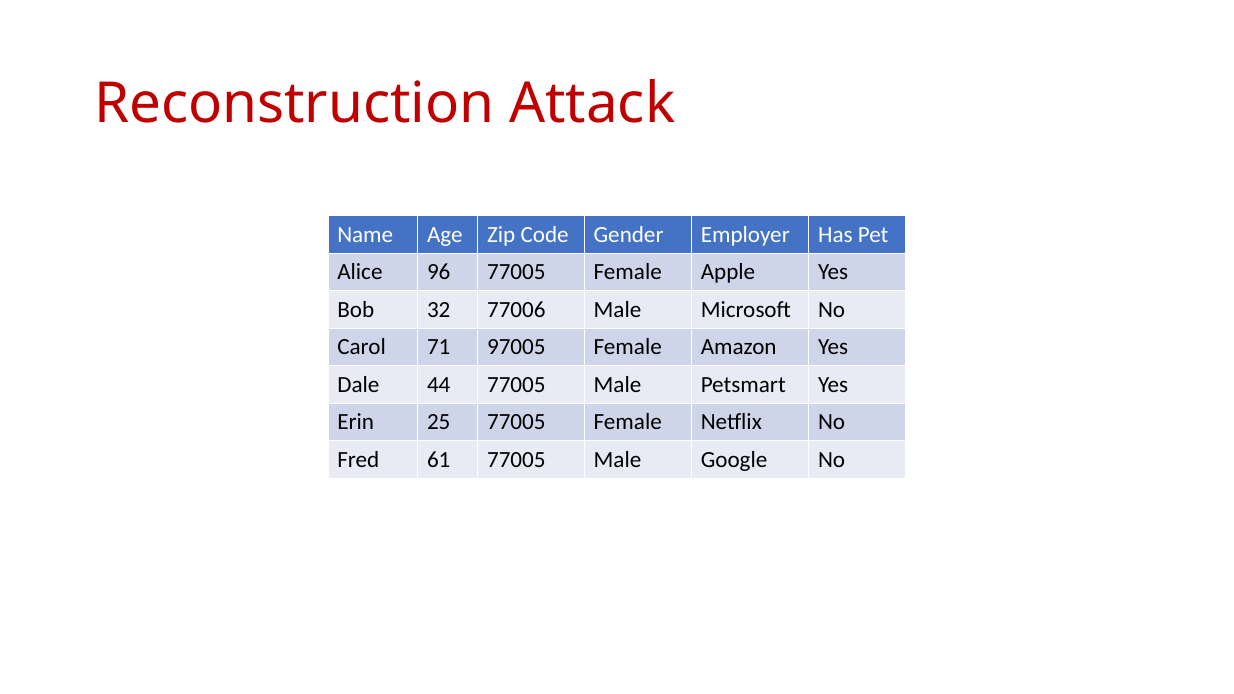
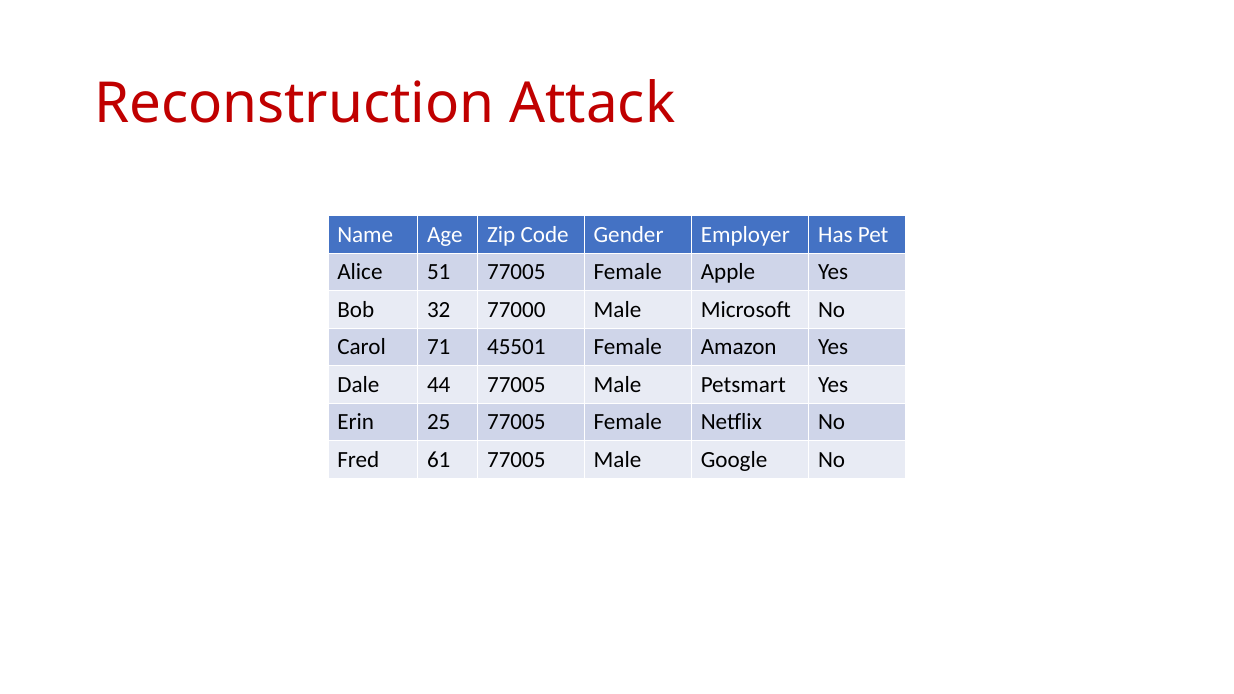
96: 96 -> 51 (439, 272)
77006: 77006 -> 77000 (516, 310)
97005: 97005 -> 45501 (516, 347)
